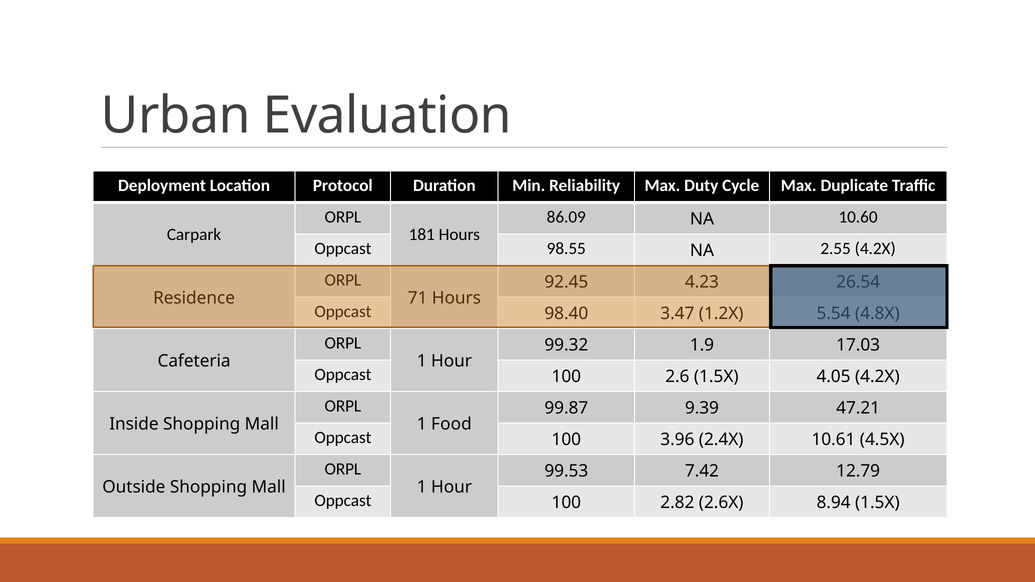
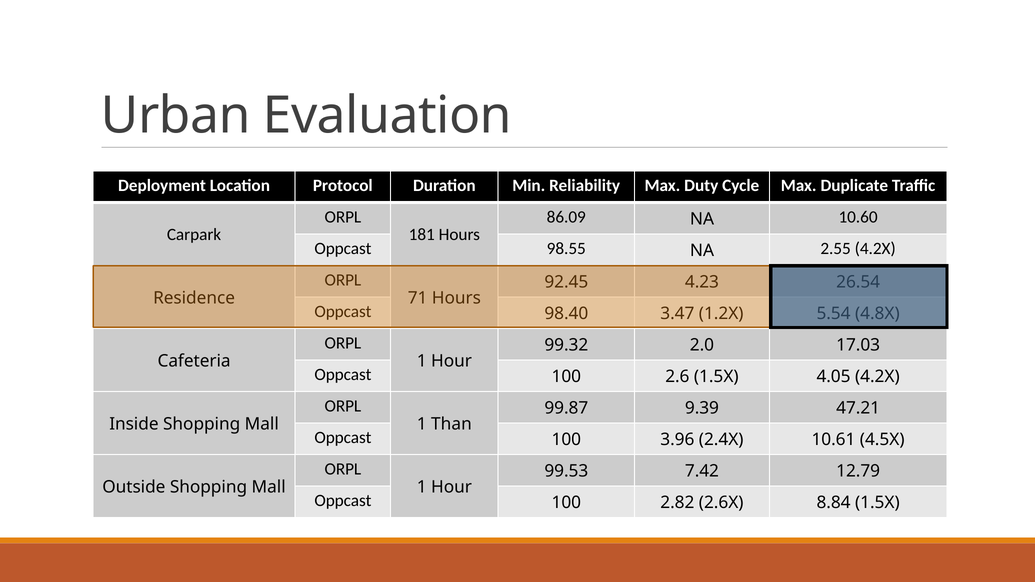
1.9: 1.9 -> 2.0 (702, 345)
Food: Food -> Than (451, 424)
8.94: 8.94 -> 8.84 (834, 503)
